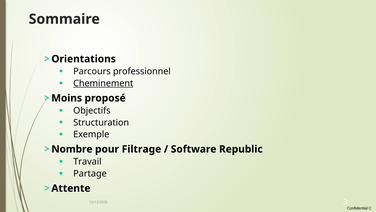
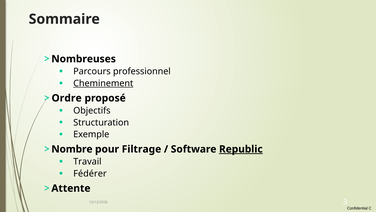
Orientations: Orientations -> Nombreuses (84, 59)
Moins: Moins -> Ordre (67, 98)
Republic underline: none -> present (241, 149)
Partage: Partage -> Fédérer (90, 173)
